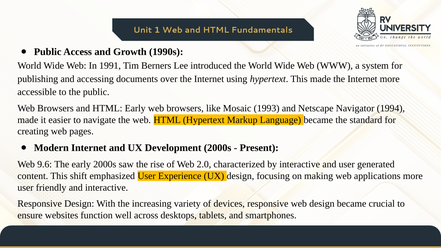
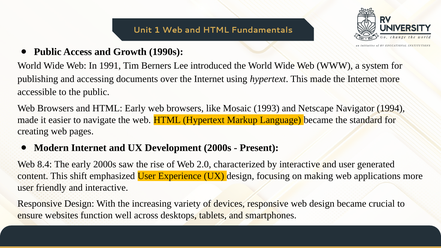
9.6: 9.6 -> 8.4 (45, 164)
